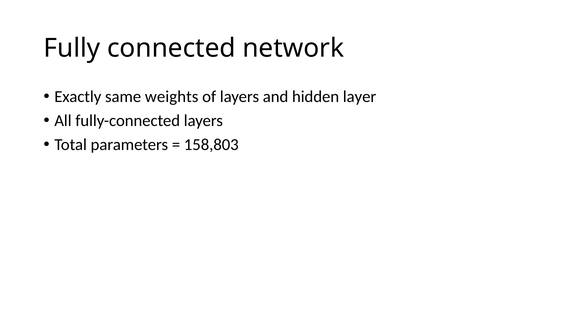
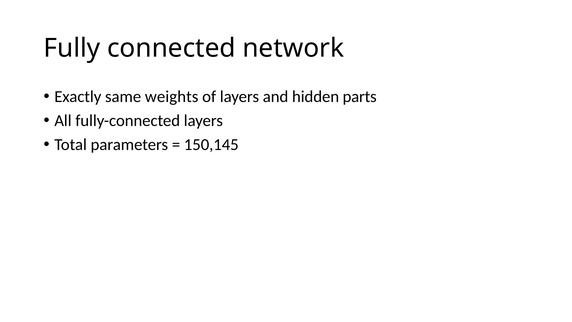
layer: layer -> parts (360, 97)
158,803: 158,803 -> 150,145 (211, 145)
